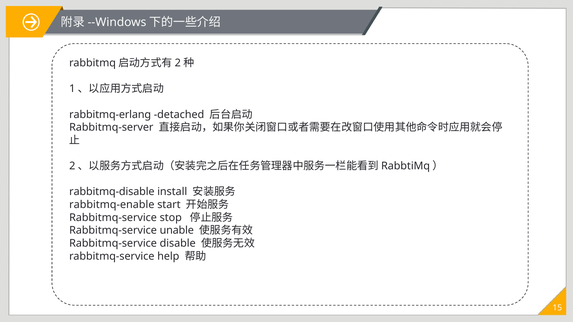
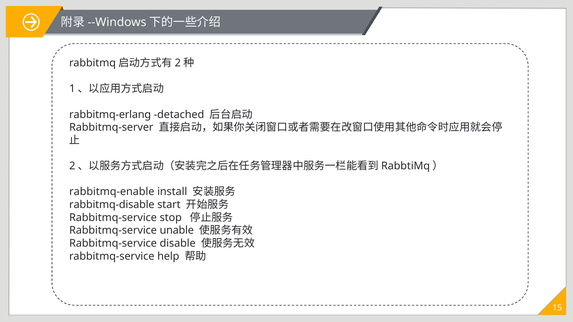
rabbitmq-disable: rabbitmq-disable -> rabbitmq-enable (112, 192)
rabbitmq-enable: rabbitmq-enable -> rabbitmq-disable (112, 205)
